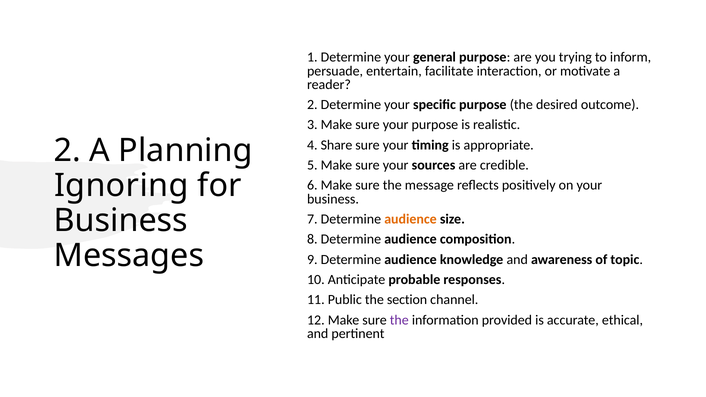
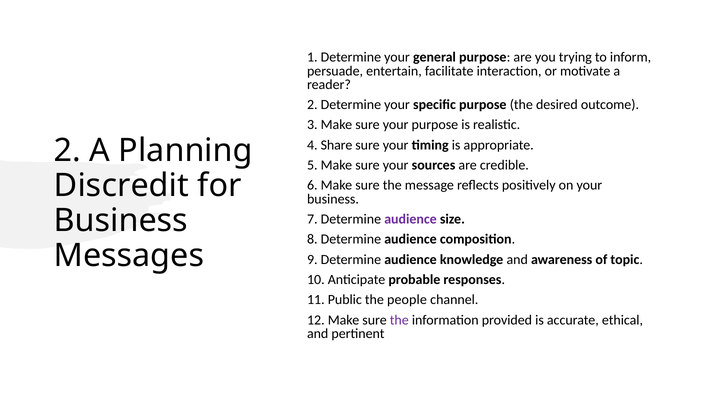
Ignoring: Ignoring -> Discredit (121, 185)
audience colour: orange -> purple (411, 219)
section: section -> people (407, 300)
